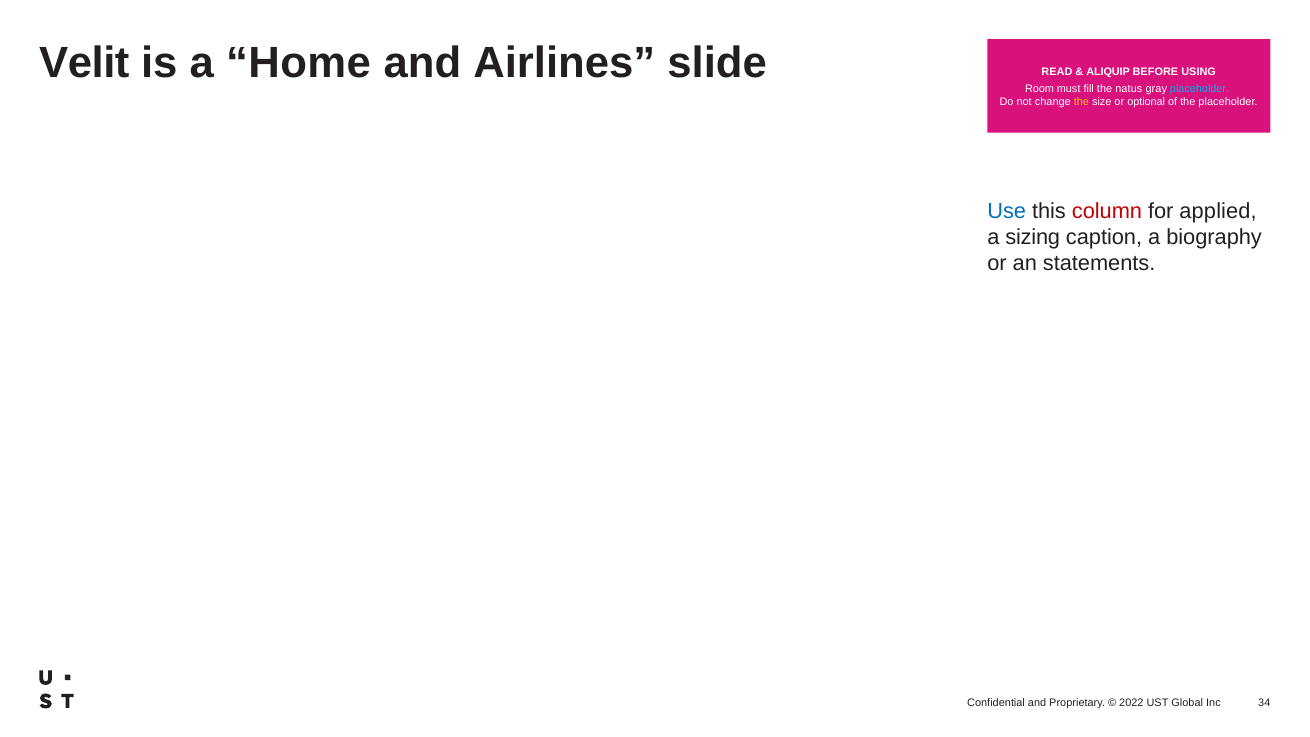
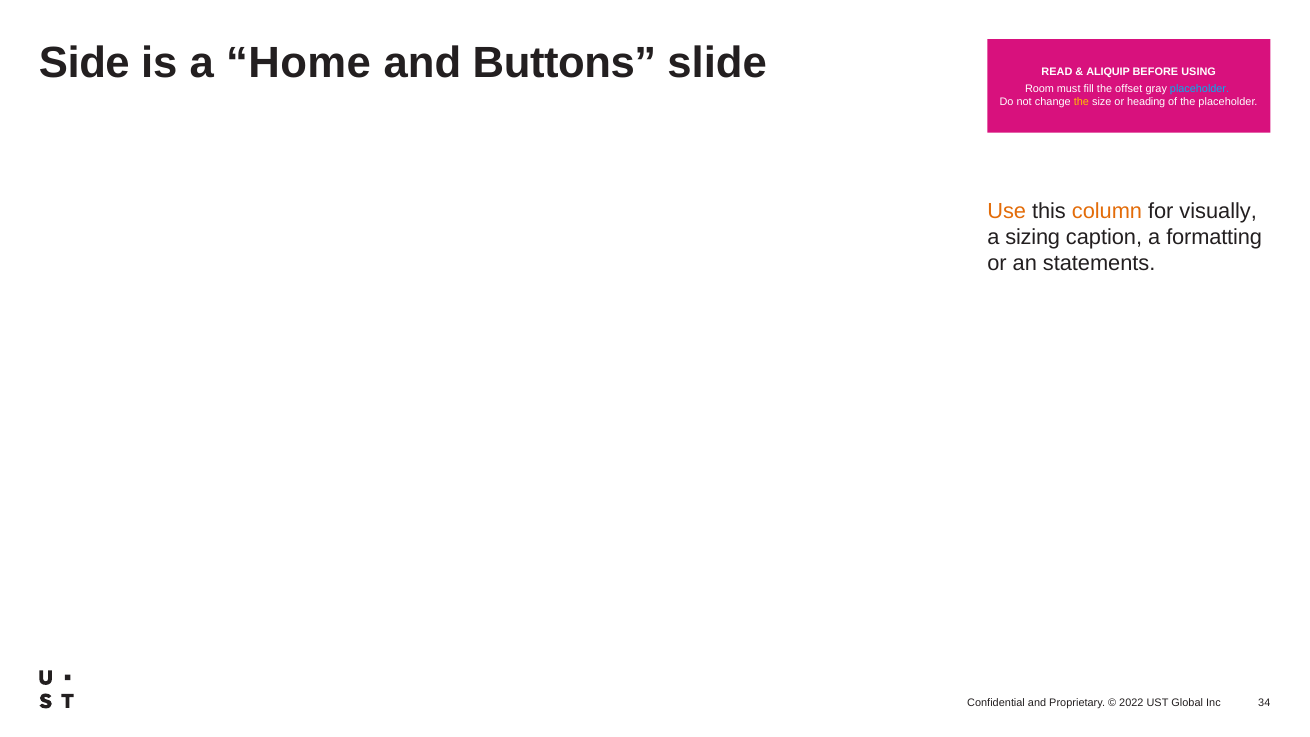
Velit: Velit -> Side (84, 63)
Airlines: Airlines -> Buttons (565, 63)
natus: natus -> offset (1129, 89)
optional: optional -> heading (1146, 102)
Use colour: blue -> orange (1007, 211)
column colour: red -> orange (1107, 211)
applied: applied -> visually (1218, 211)
biography: biography -> formatting (1214, 237)
